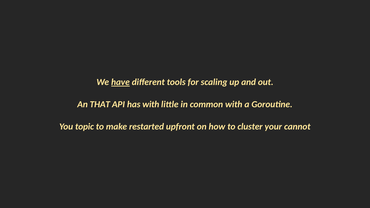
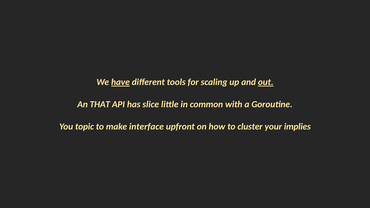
out underline: none -> present (266, 82)
has with: with -> slice (151, 104)
restarted: restarted -> interface (146, 127)
cannot: cannot -> implies (297, 127)
